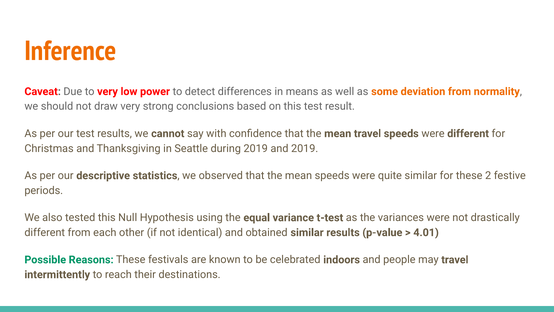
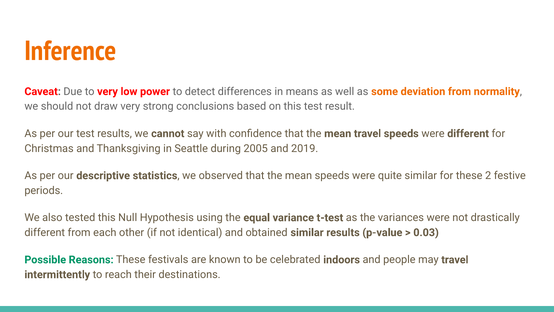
during 2019: 2019 -> 2005 (256, 148)
4.01: 4.01 -> 0.03 (426, 232)
